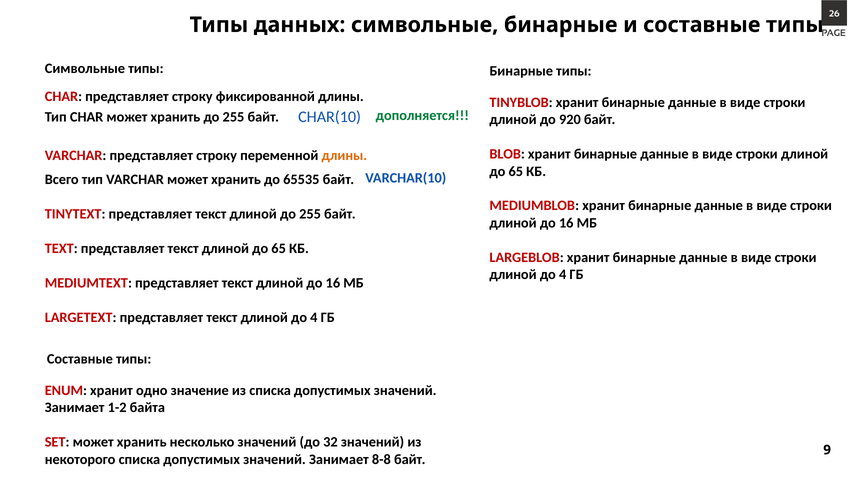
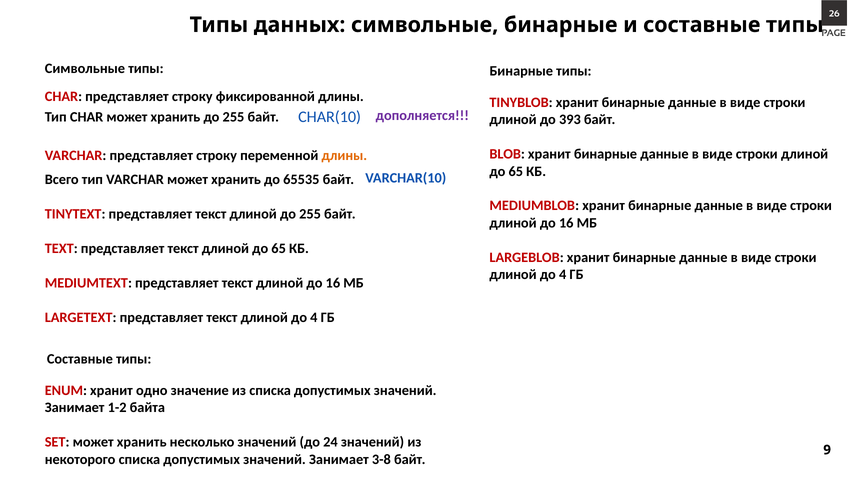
дополняется colour: green -> purple (422, 116)
920: 920 -> 393 (570, 120)
32: 32 -> 24 (330, 442)
8-8: 8-8 -> 3-8 (381, 460)
